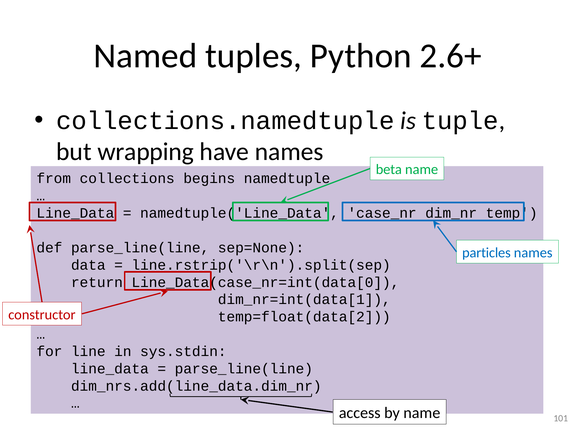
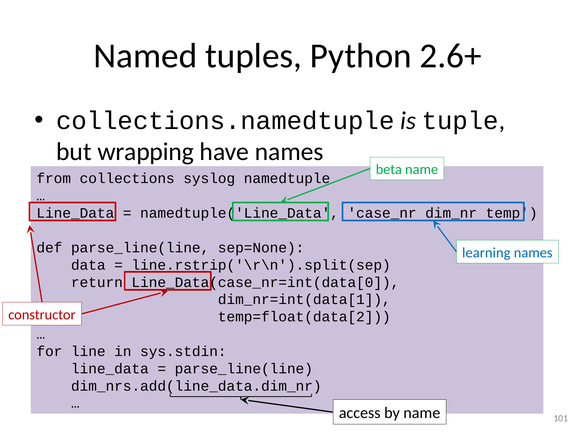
begins: begins -> syslog (209, 179)
particles: particles -> learning (486, 253)
